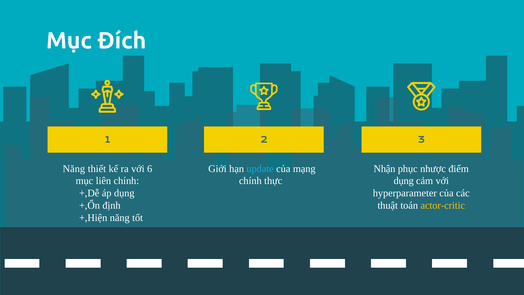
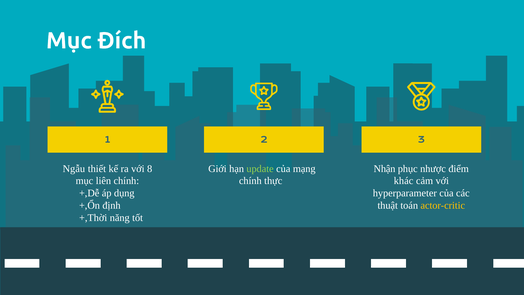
Năng: Năng -> Ngẫu (74, 169)
6: 6 -> 8 (150, 169)
update colour: light blue -> light green (260, 169)
dụng: dụng -> khác (404, 181)
+,Hiện: +,Hiện -> +,Thời (93, 218)
